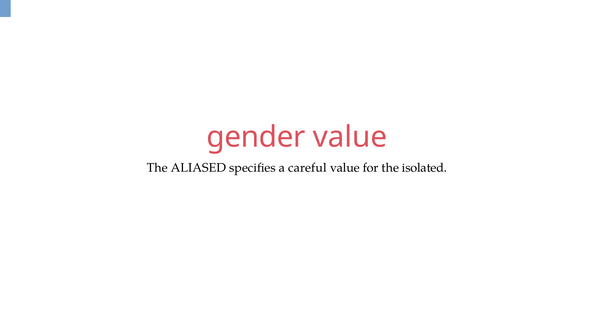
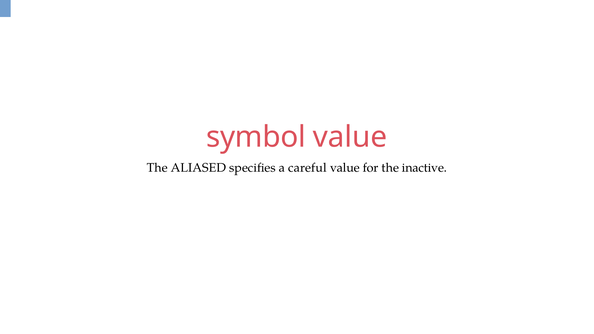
gender: gender -> symbol (256, 137)
isolated: isolated -> inactive (424, 168)
